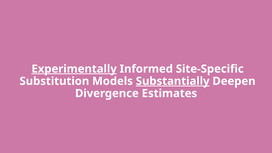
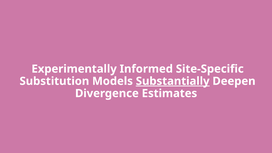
Experimentally underline: present -> none (74, 69)
